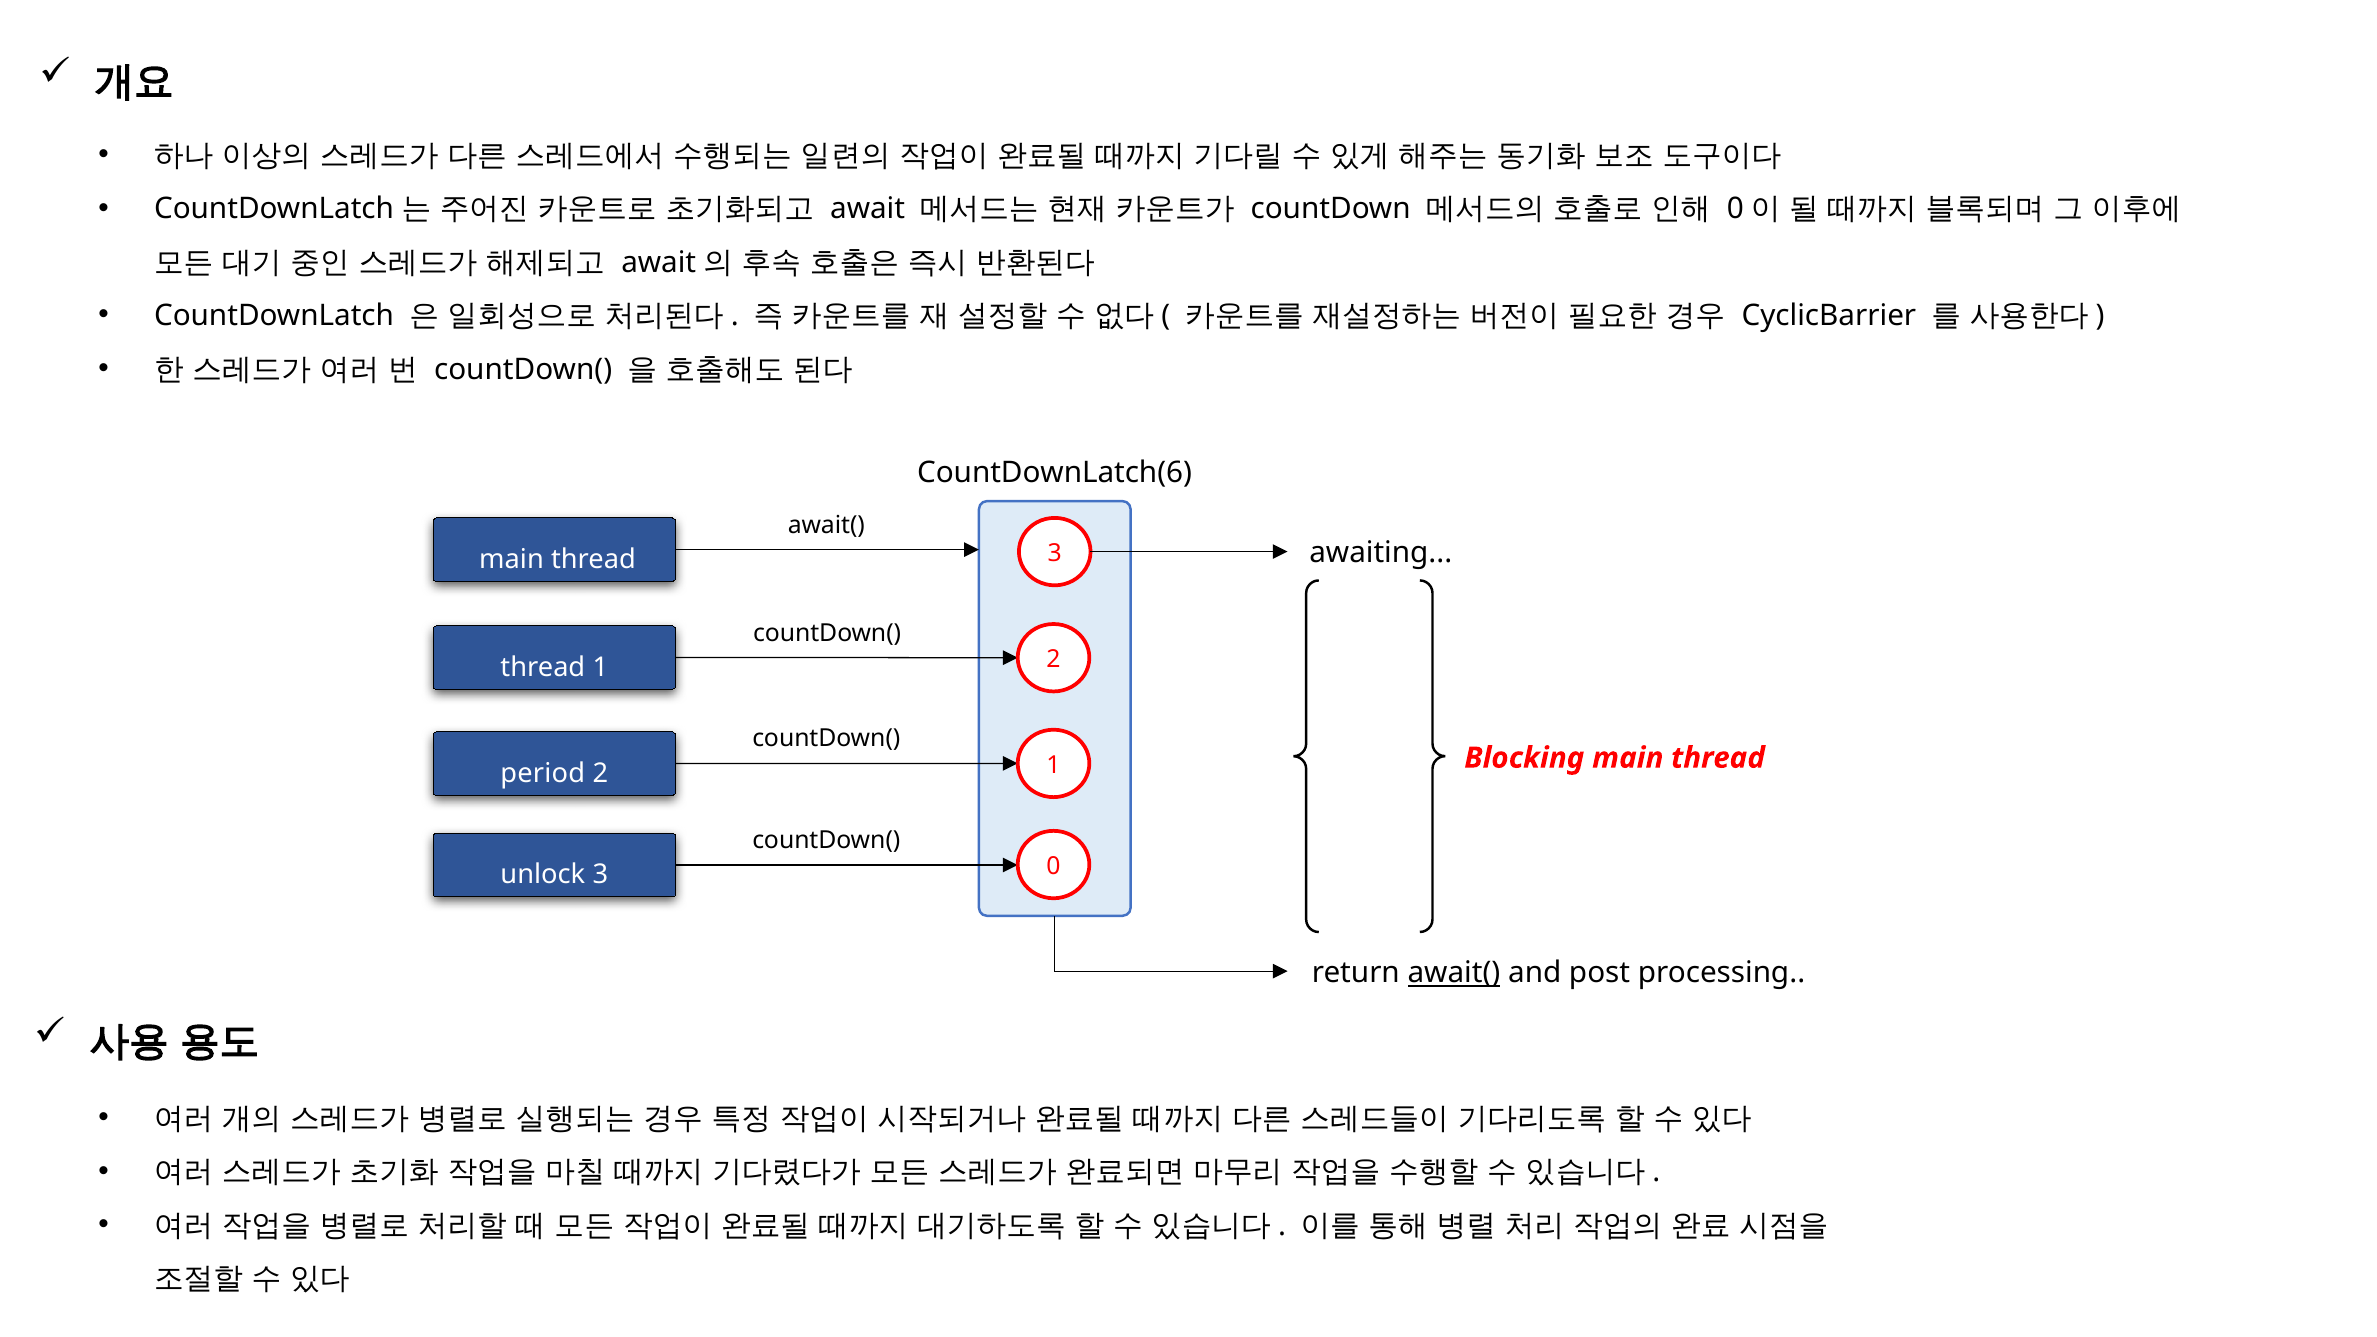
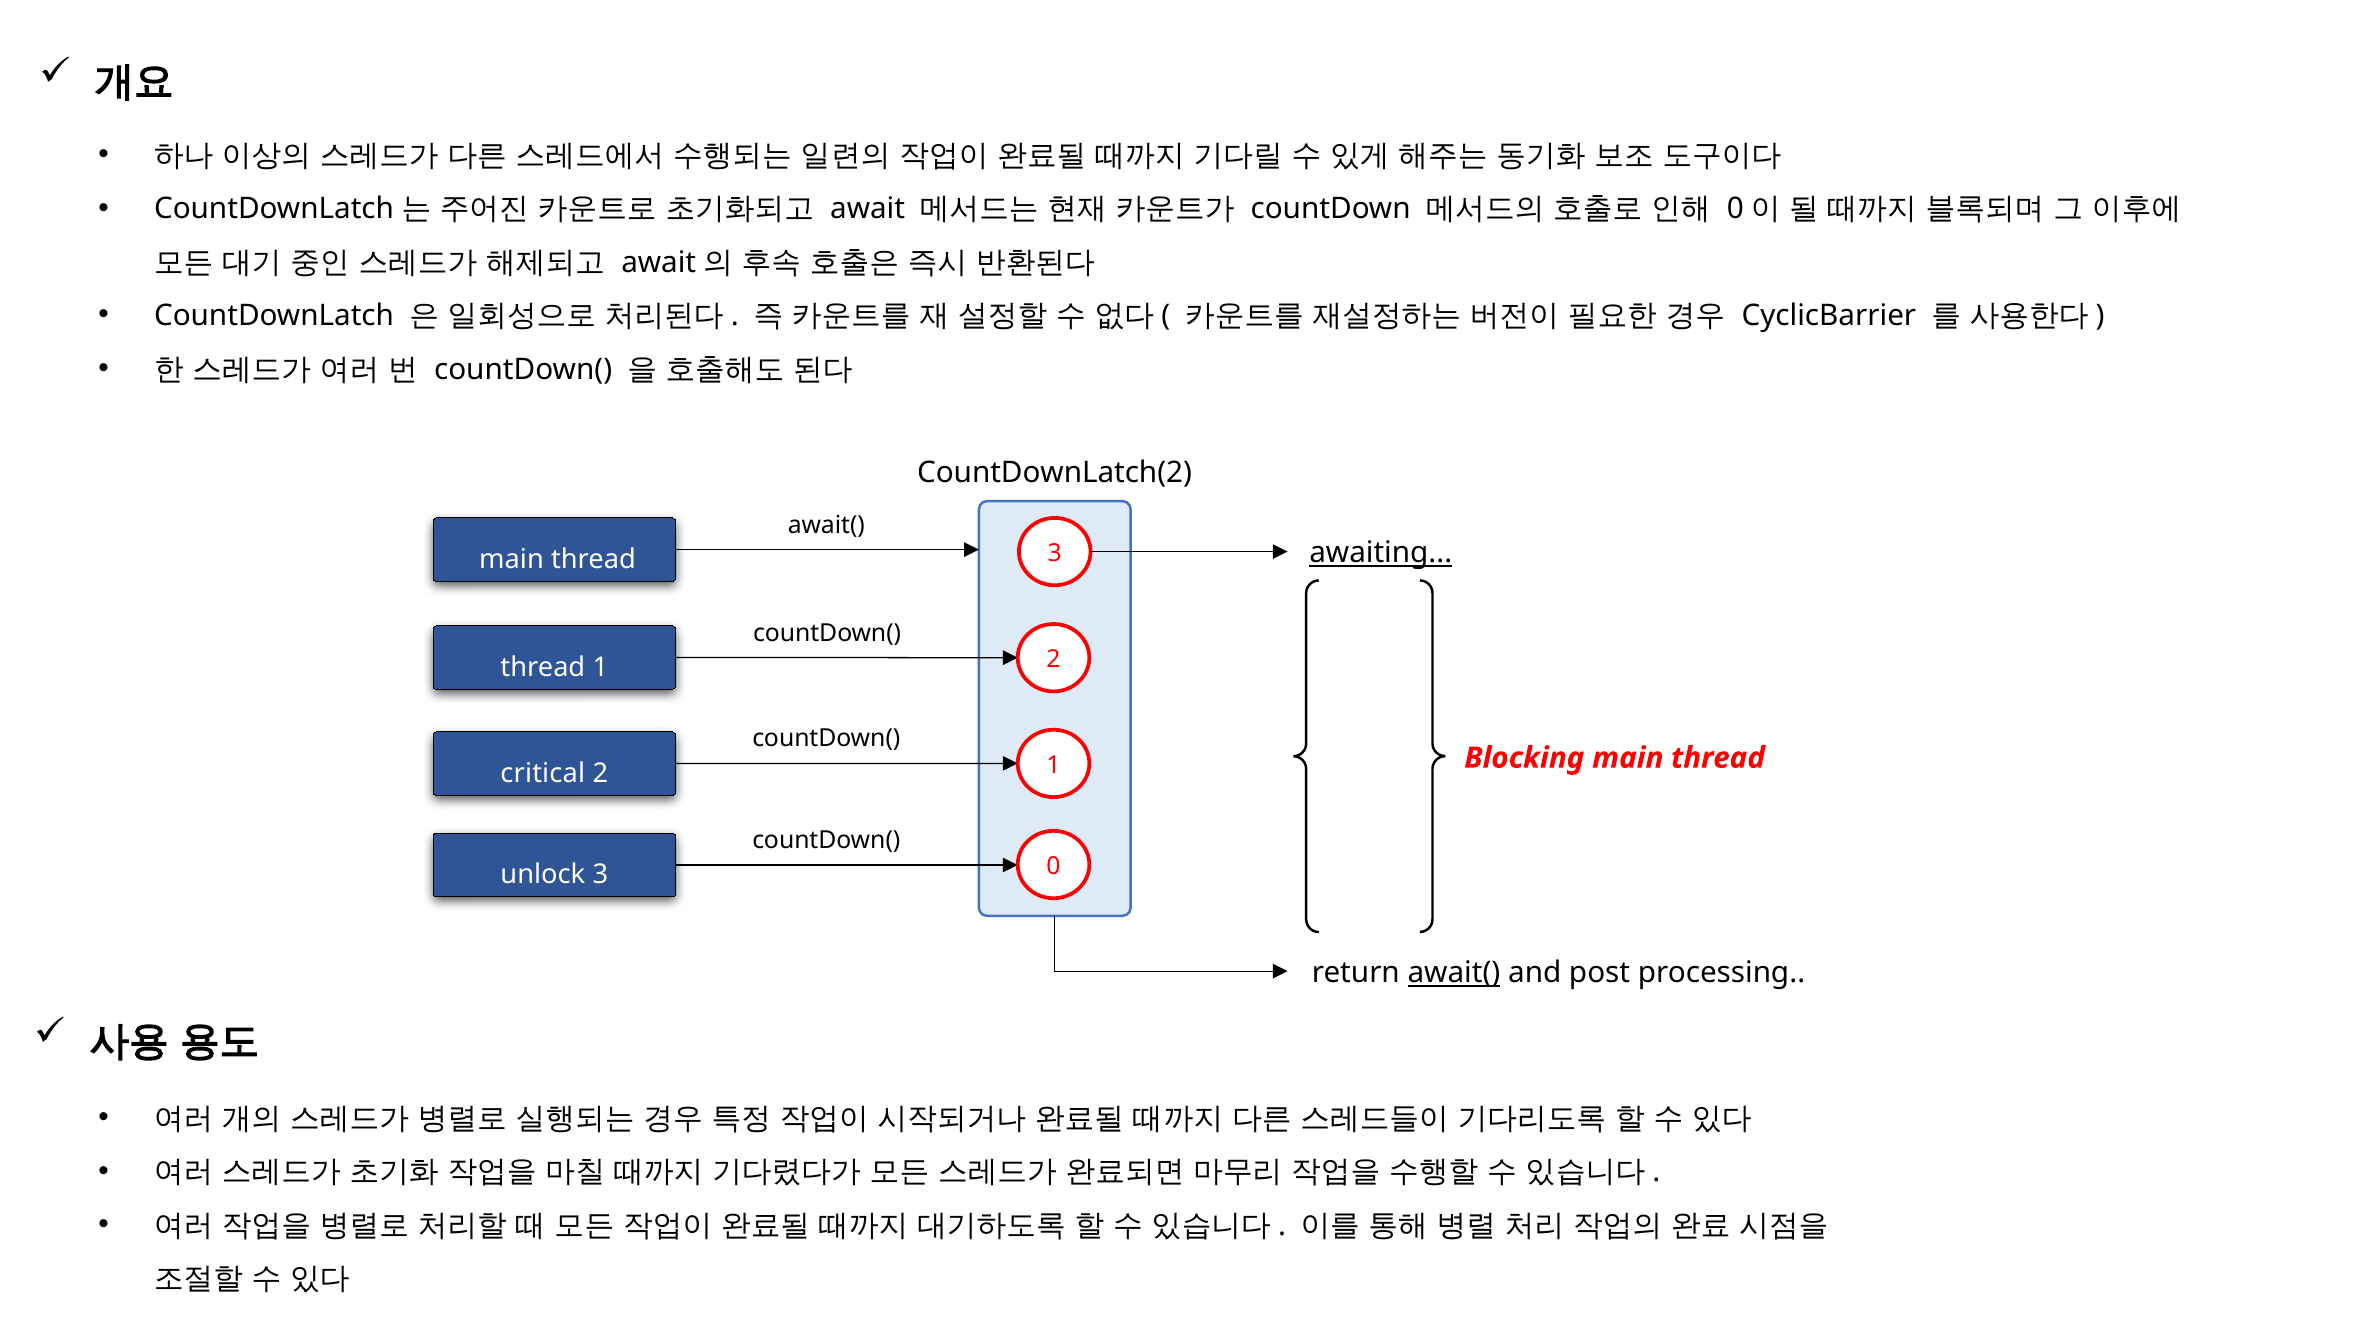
CountDownLatch(6: CountDownLatch(6 -> CountDownLatch(2 (1055, 472)
awaiting underline: none -> present (1381, 553)
period: period -> critical (543, 774)
